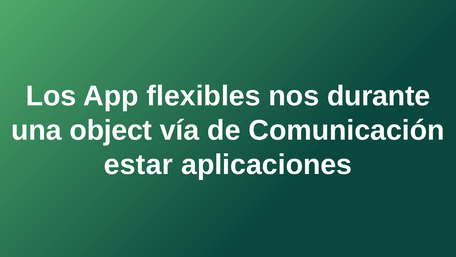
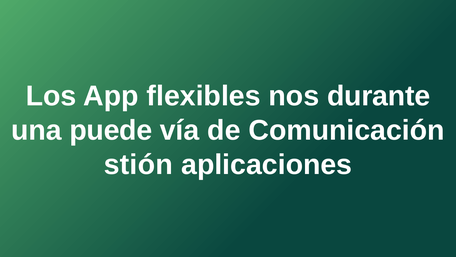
object: object -> puede (111, 130)
estar: estar -> stión (138, 164)
